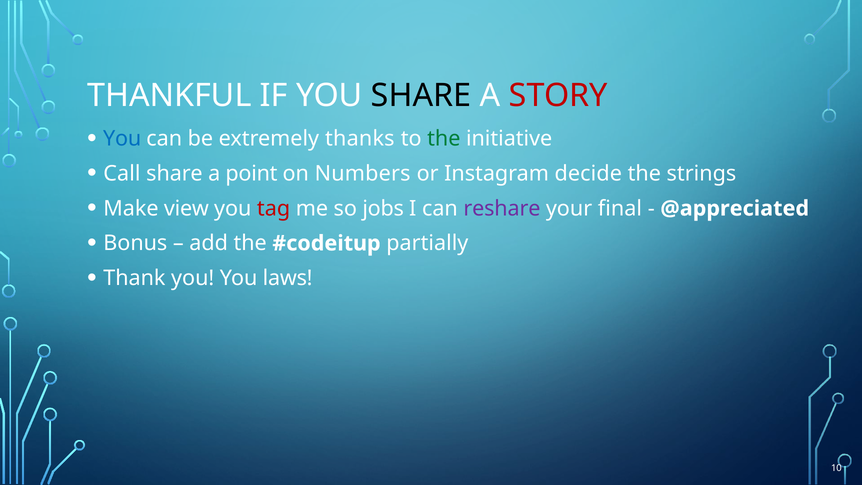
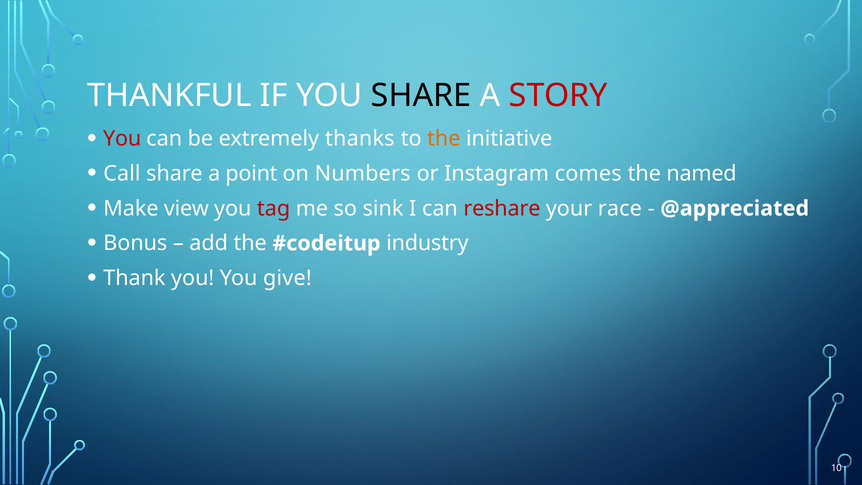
You colour: blue -> red (122, 139)
the colour: green -> orange (444, 139)
decide: decide -> comes (588, 174)
strings: strings -> named (702, 174)
jobs: jobs -> sink (383, 208)
reshare colour: purple -> red (502, 208)
final: final -> race (620, 208)
partially: partially -> industry (427, 243)
laws: laws -> give (287, 278)
